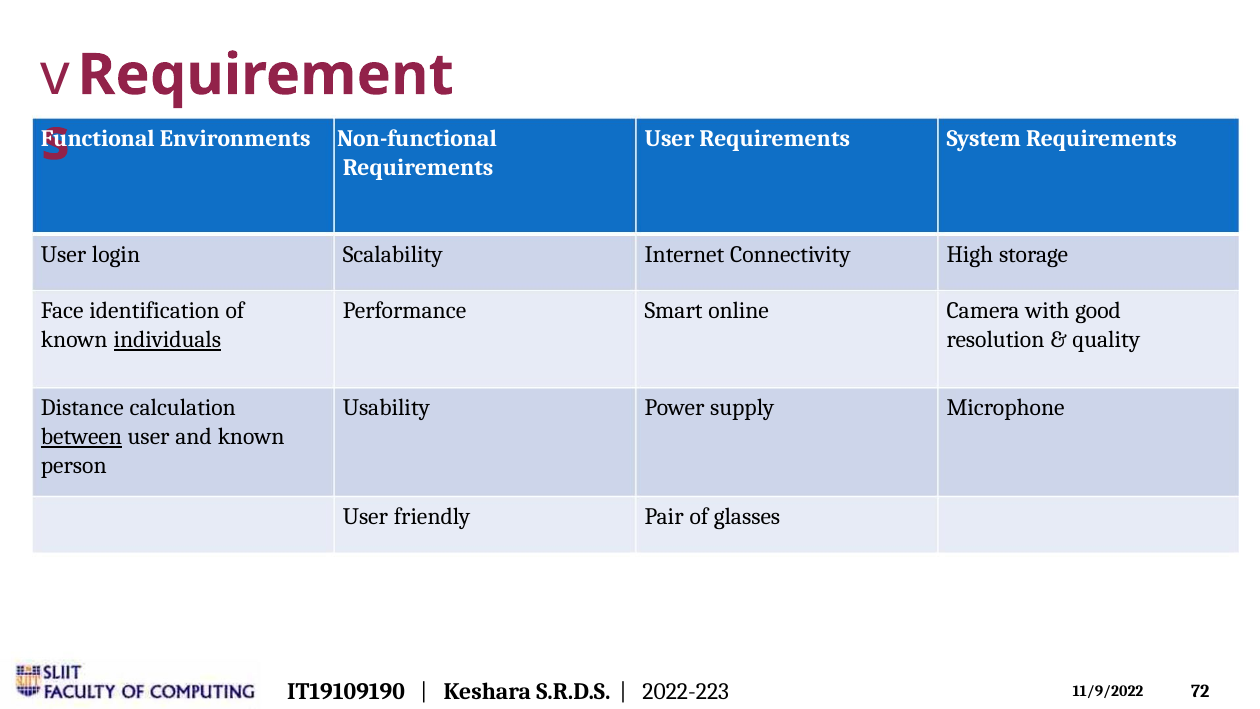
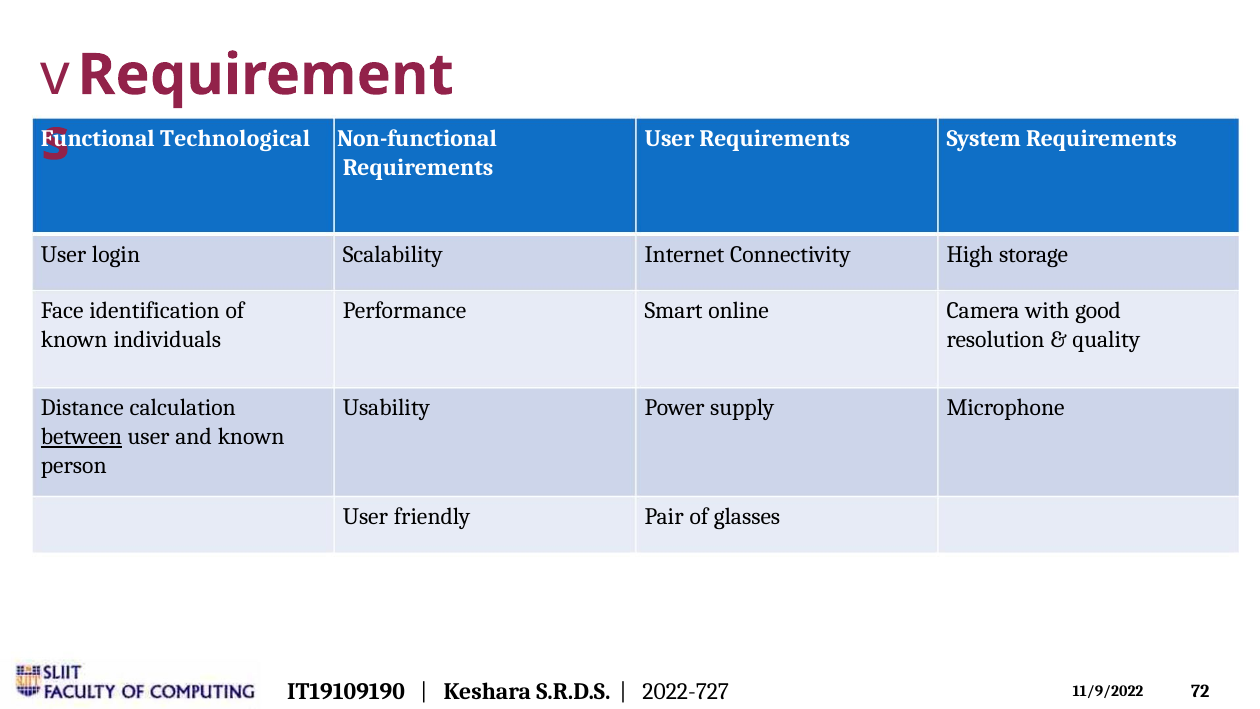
Environments: Environments -> Technological (235, 139)
individuals underline: present -> none (167, 340)
2022-223: 2022-223 -> 2022-727 (686, 691)
